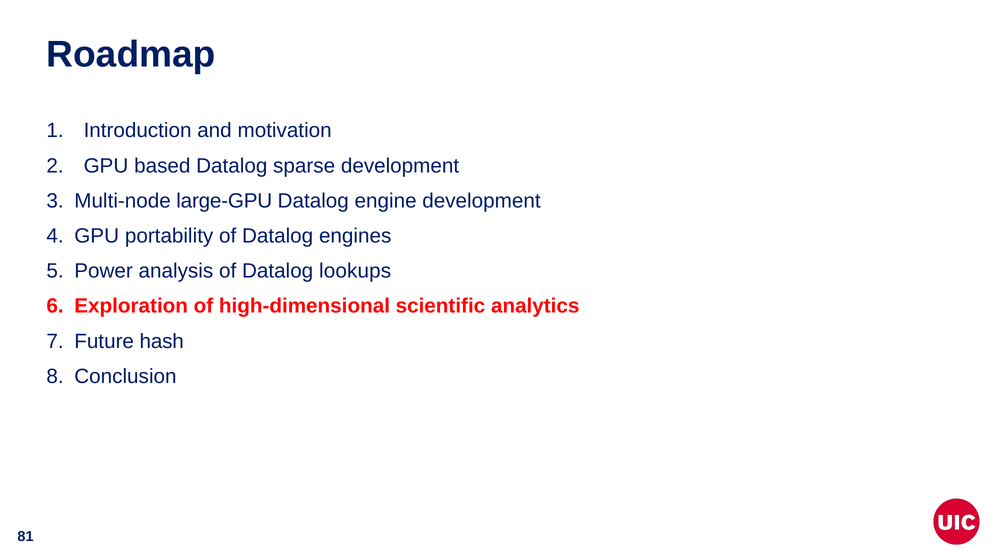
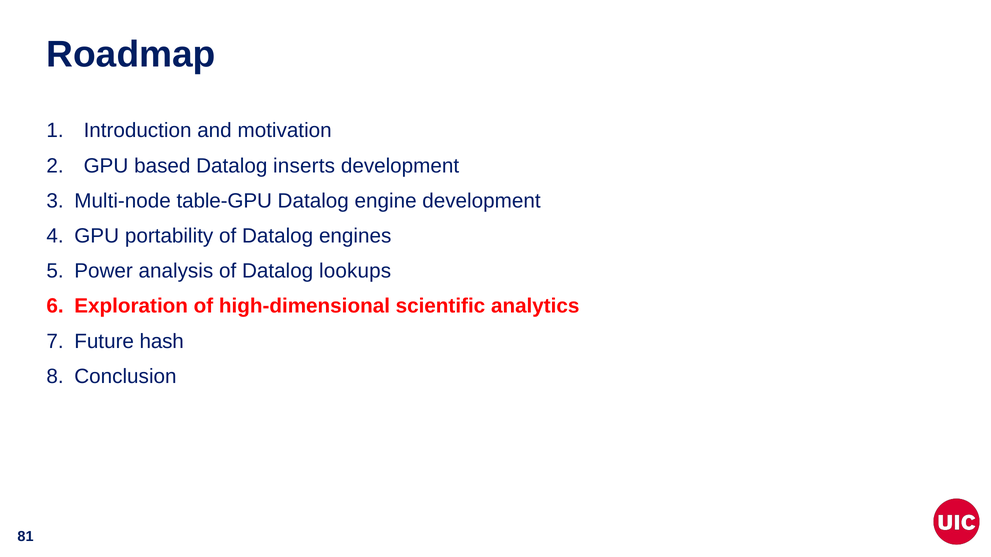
sparse: sparse -> inserts (304, 166)
large-GPU: large-GPU -> table-GPU (224, 201)
